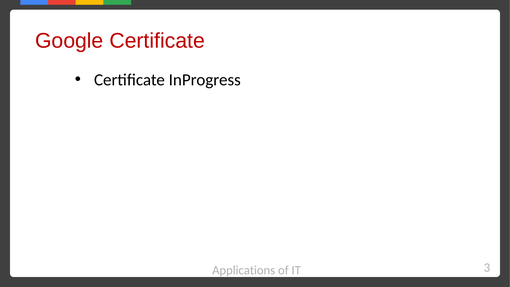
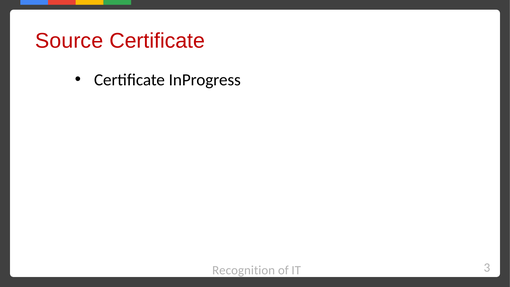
Google: Google -> Source (69, 41)
Applications: Applications -> Recognition (244, 270)
